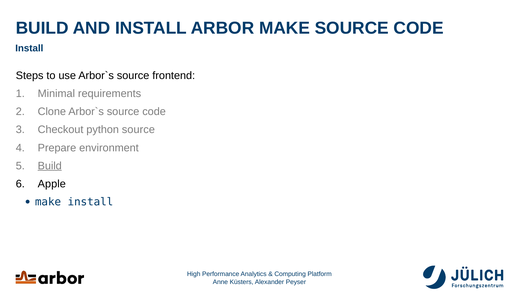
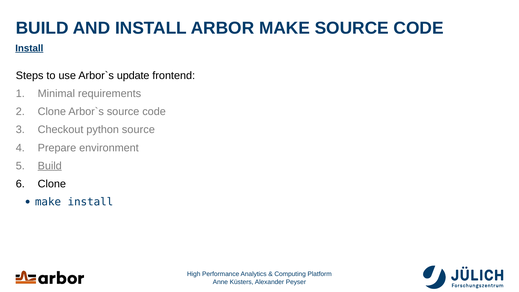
Install underline: none -> present (29, 48)
source: source -> update (133, 76)
Apple: Apple -> Clone (52, 184)
